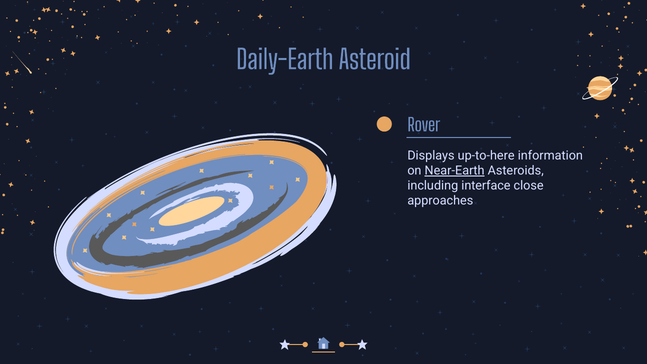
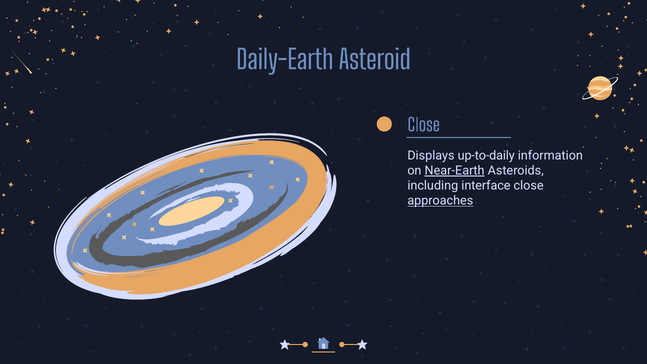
Rover: Rover -> Close (424, 125)
up-to-here: up-to-here -> up-to-daily (486, 155)
approaches underline: none -> present (440, 201)
